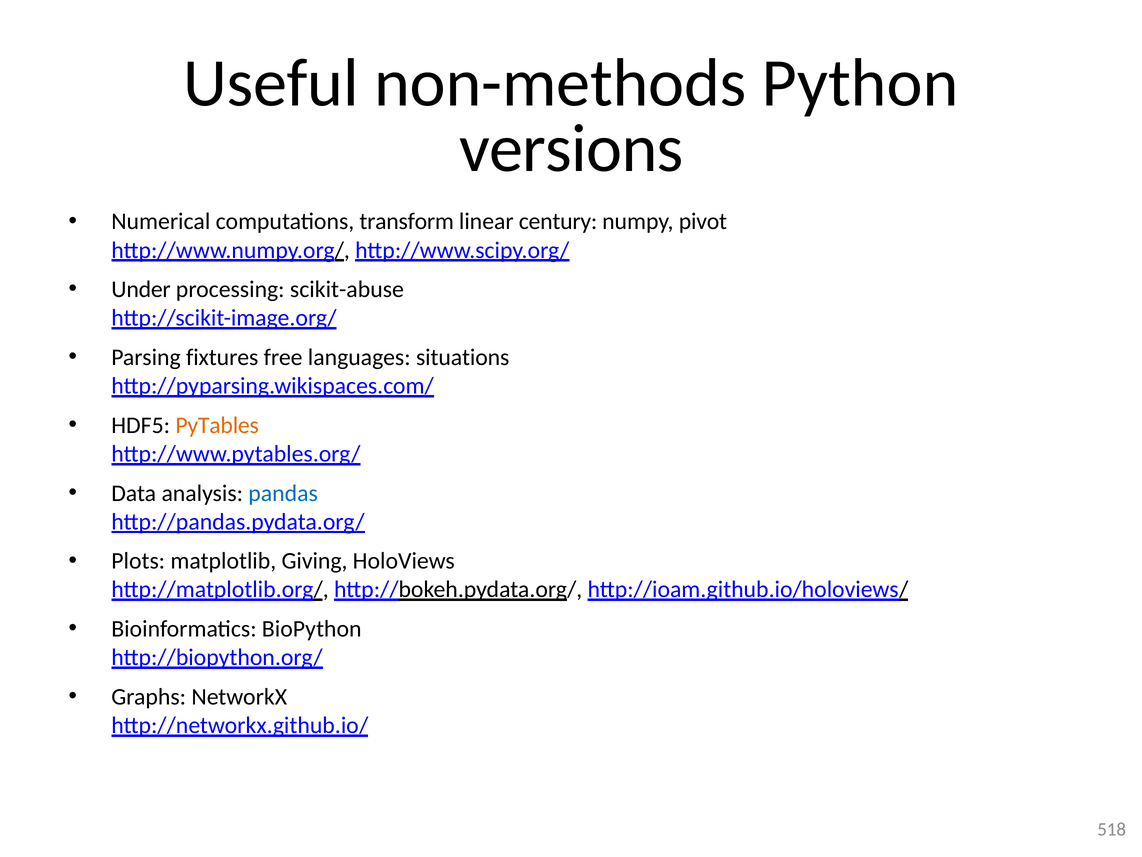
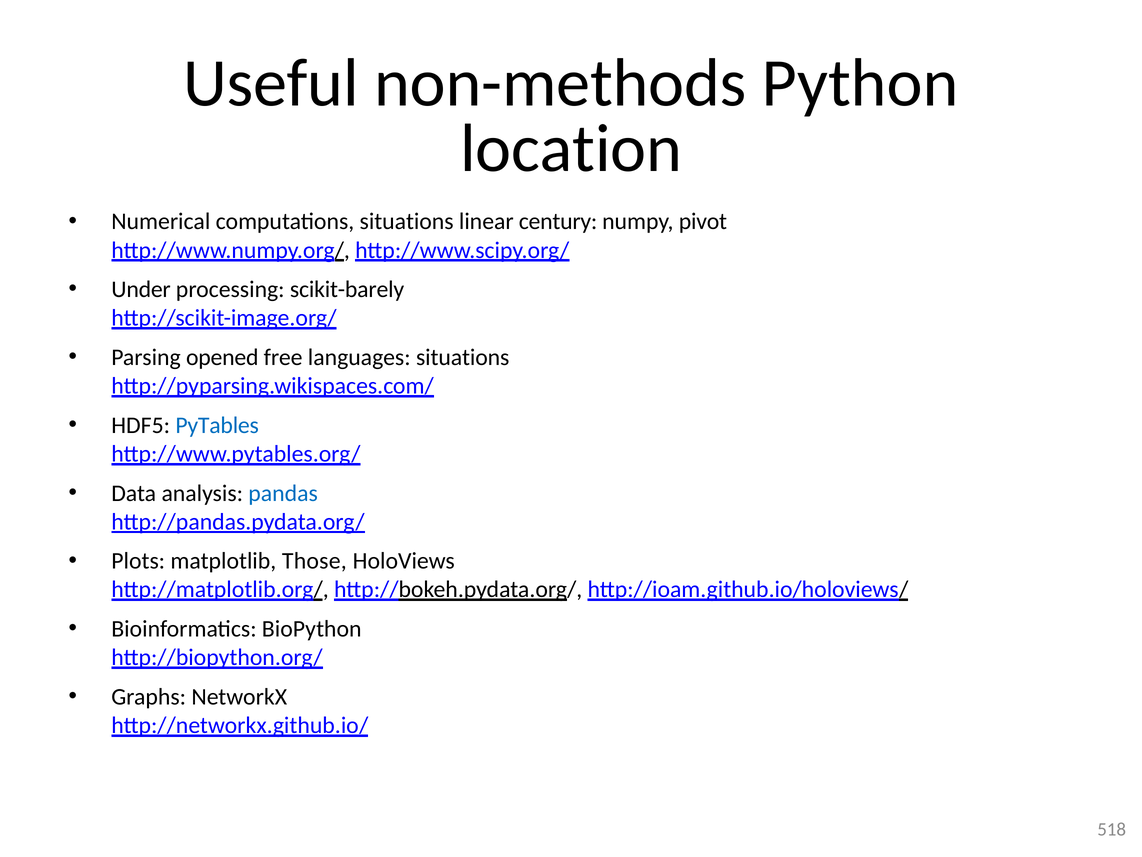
versions: versions -> location (571, 149)
computations transform: transform -> situations (407, 221)
scikit-abuse: scikit-abuse -> scikit-barely (347, 289)
fixtures: fixtures -> opened (222, 357)
PyTables colour: orange -> blue (217, 425)
Giving: Giving -> Those (314, 561)
